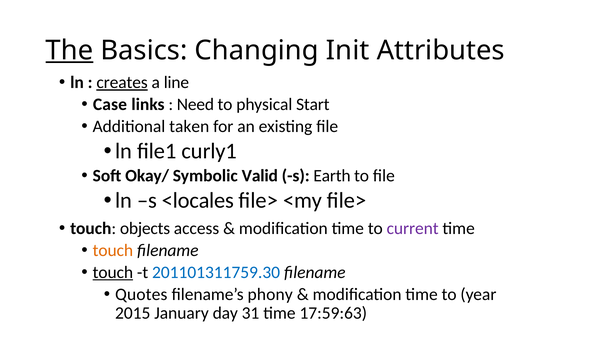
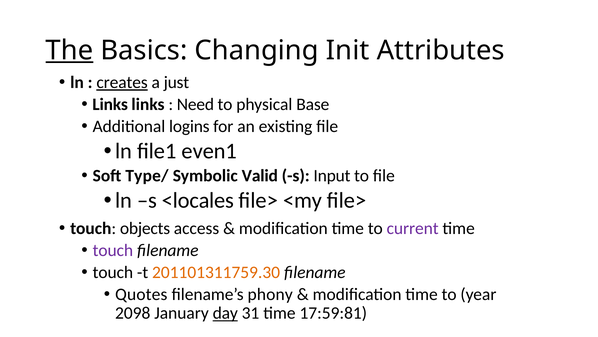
line: line -> just (176, 82)
Case: Case -> Links (110, 104)
Start: Start -> Base (313, 104)
taken: taken -> logins (189, 126)
curly1: curly1 -> even1 (209, 151)
Okay/: Okay/ -> Type/ (147, 176)
Earth: Earth -> Input (332, 176)
touch colour: orange -> purple (113, 250)
touch underline: present -> none (113, 272)
201101311759.30 colour: blue -> orange (216, 272)
2015: 2015 -> 2098 (133, 313)
day underline: none -> present (225, 313)
17:59:63: 17:59:63 -> 17:59:81 (333, 313)
